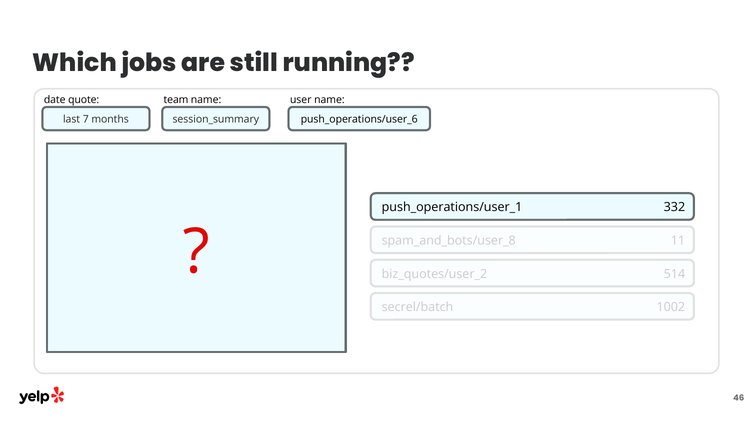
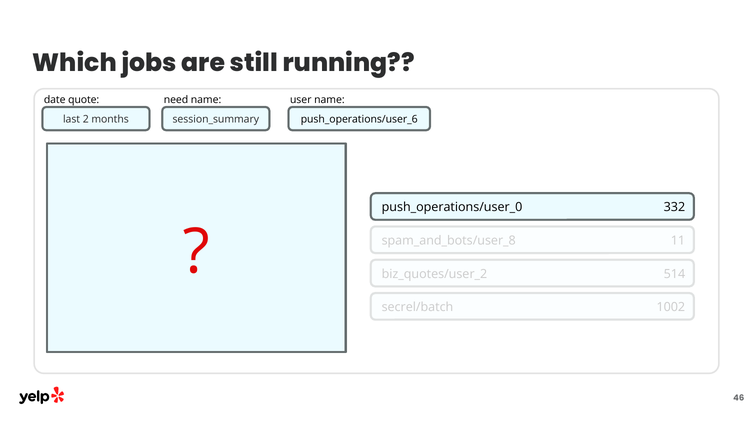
team: team -> need (176, 100)
7: 7 -> 2 (86, 119)
push_operations/user_1: push_operations/user_1 -> push_operations/user_0 (452, 208)
